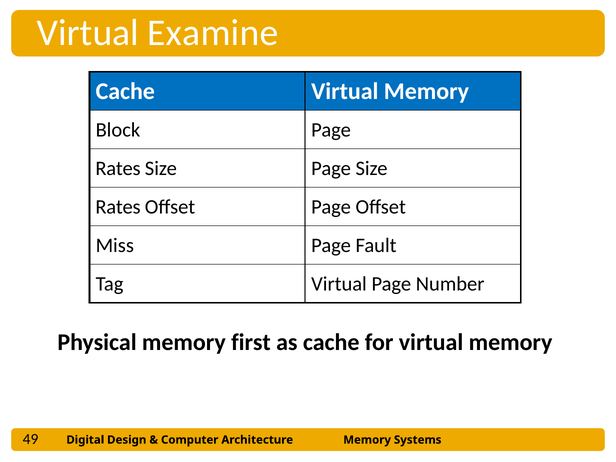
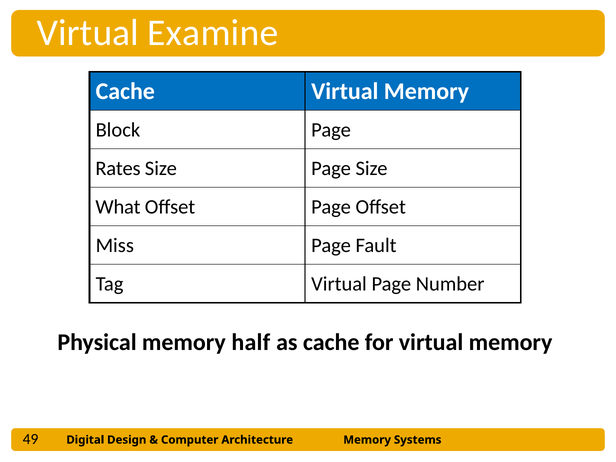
Rates: Rates -> What (118, 207)
first: first -> half (251, 342)
